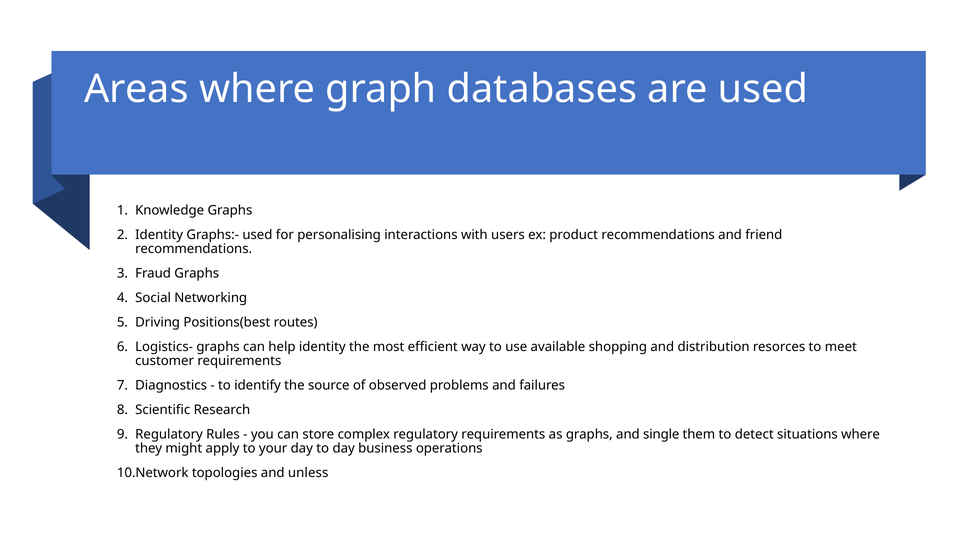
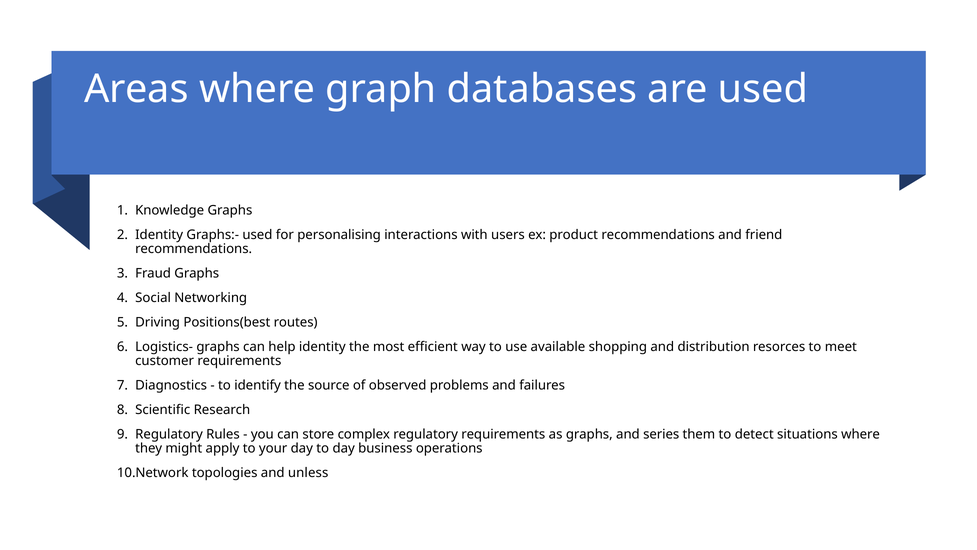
single: single -> series (661, 434)
